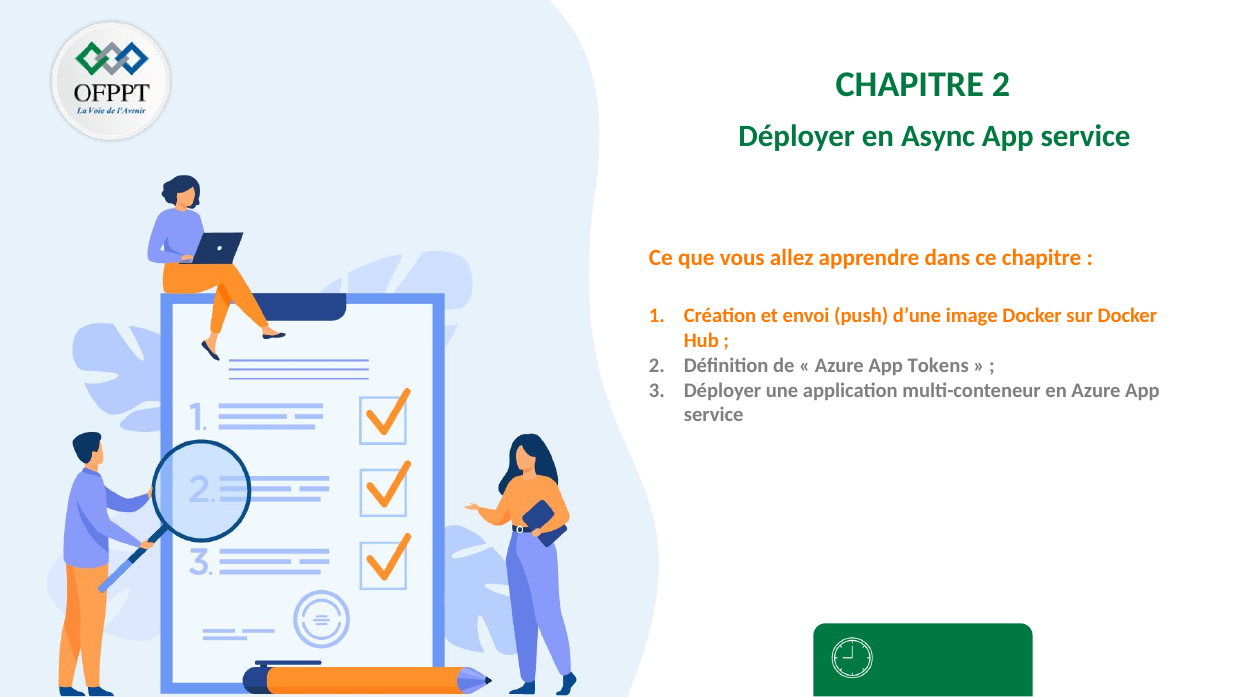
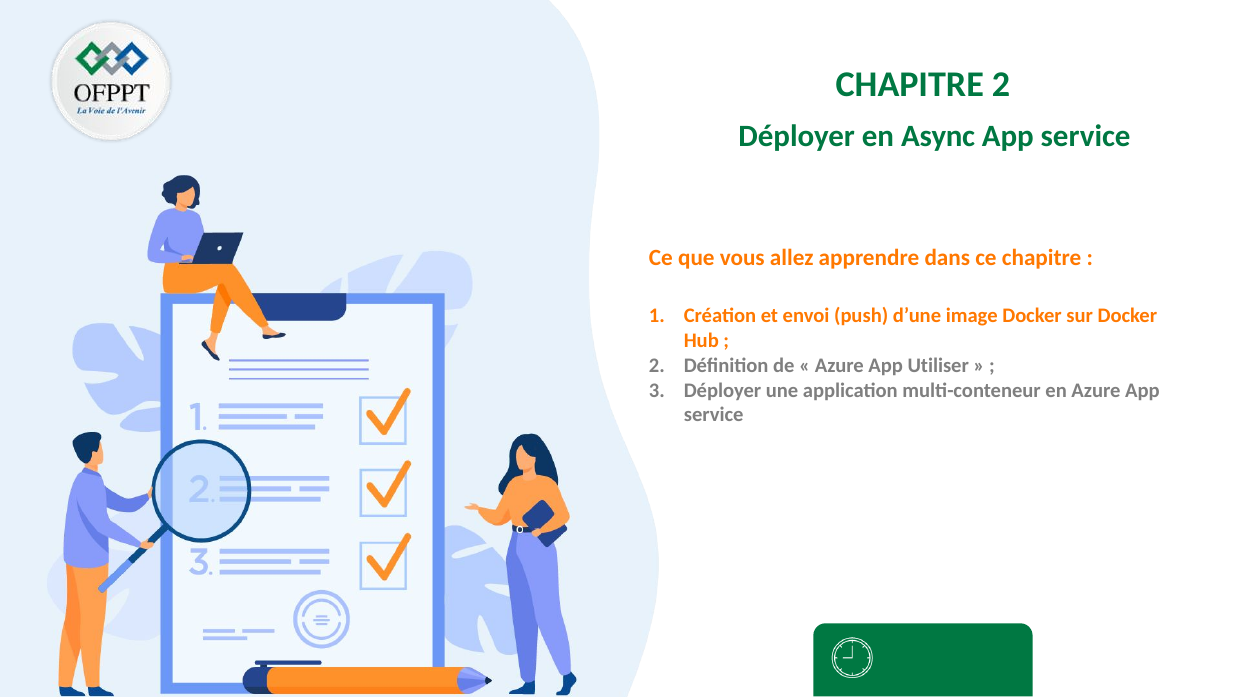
Tokens: Tokens -> Utiliser (938, 365)
